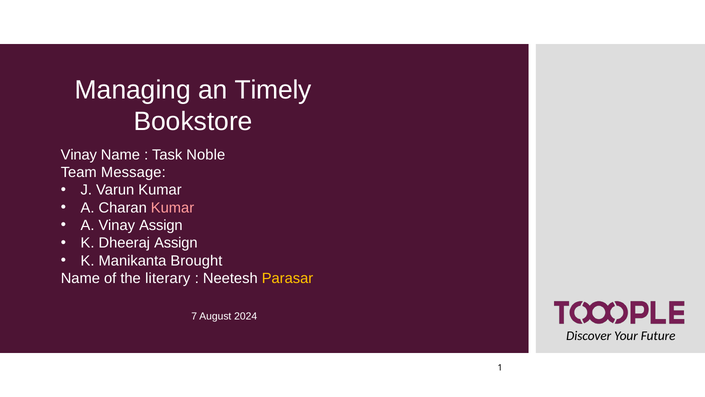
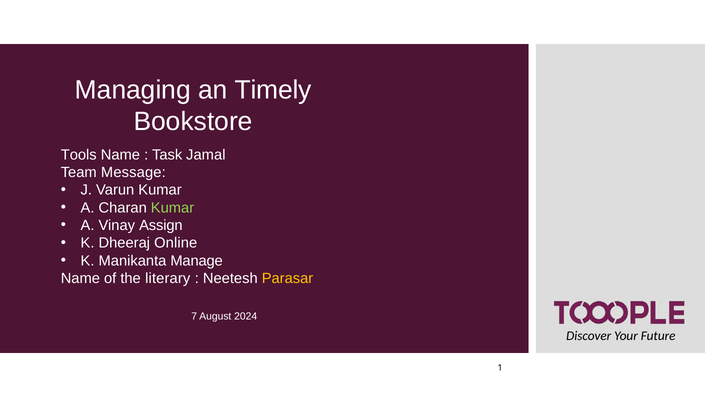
Vinay: Vinay -> Tools (79, 155)
Noble: Noble -> Jamal (206, 155)
Kumar colour: pink -> light green (173, 208)
Dheeraj Assign: Assign -> Online (176, 243)
Brought: Brought -> Manage (197, 260)
